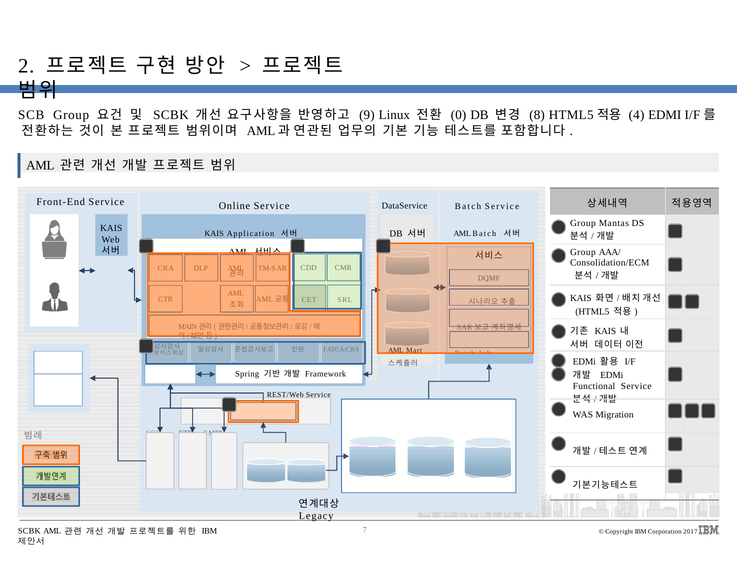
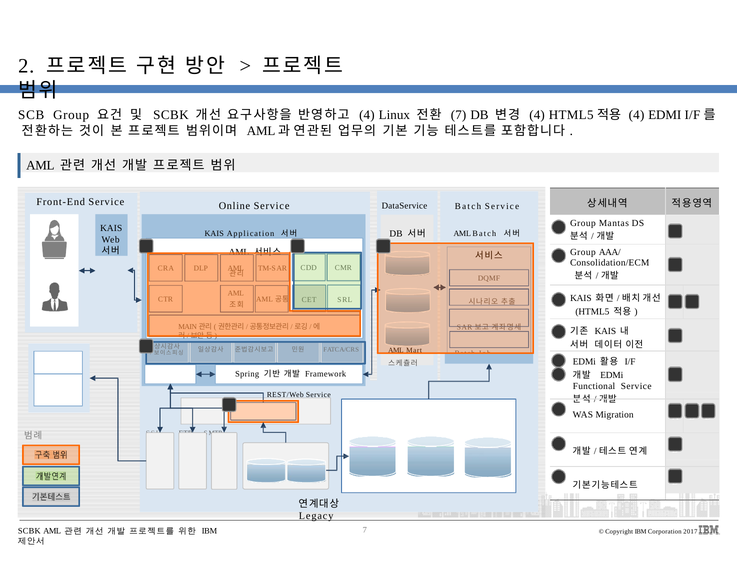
9: 9 -> 4 (367, 115)
0: 0 -> 7 (459, 115)
8: 8 -> 4 (537, 115)
